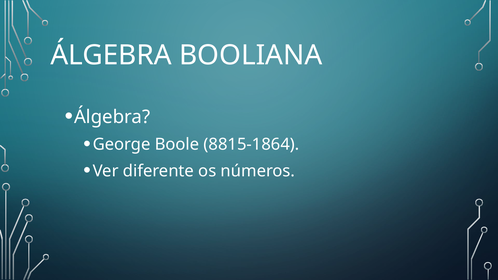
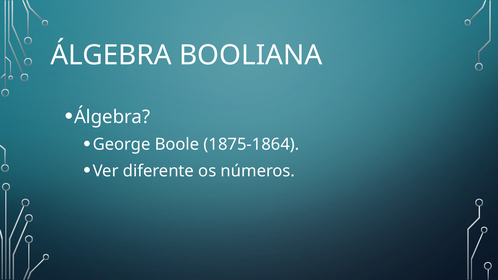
8815-1864: 8815-1864 -> 1875-1864 (251, 145)
